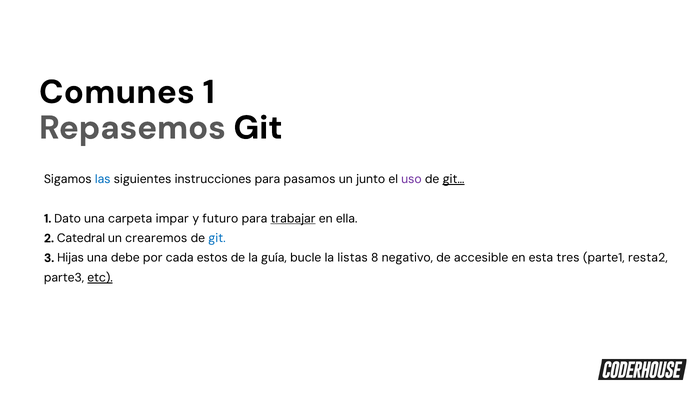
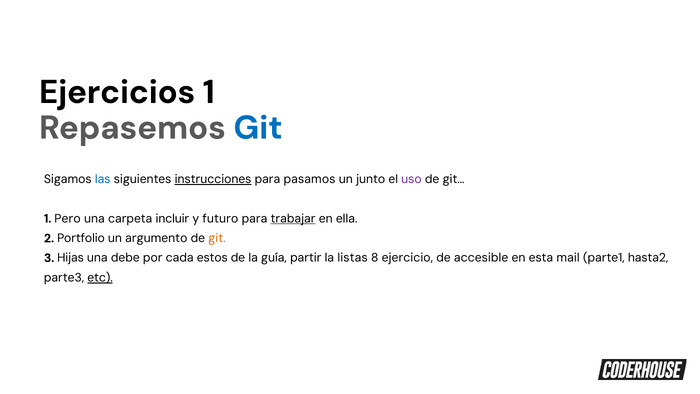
Comunes: Comunes -> Ejercicios (117, 92)
Git colour: black -> blue (258, 128)
instrucciones underline: none -> present (213, 179)
git… underline: present -> none (454, 179)
Dato: Dato -> Pero (67, 218)
impar: impar -> incluir (172, 218)
Catedral: Catedral -> Portfolio (81, 238)
crearemos: crearemos -> argumento (156, 238)
git colour: blue -> orange (217, 238)
bucle: bucle -> partir (306, 258)
negativo: negativo -> ejercicio (407, 258)
tres: tres -> mail (568, 258)
resta2: resta2 -> hasta2 (648, 258)
